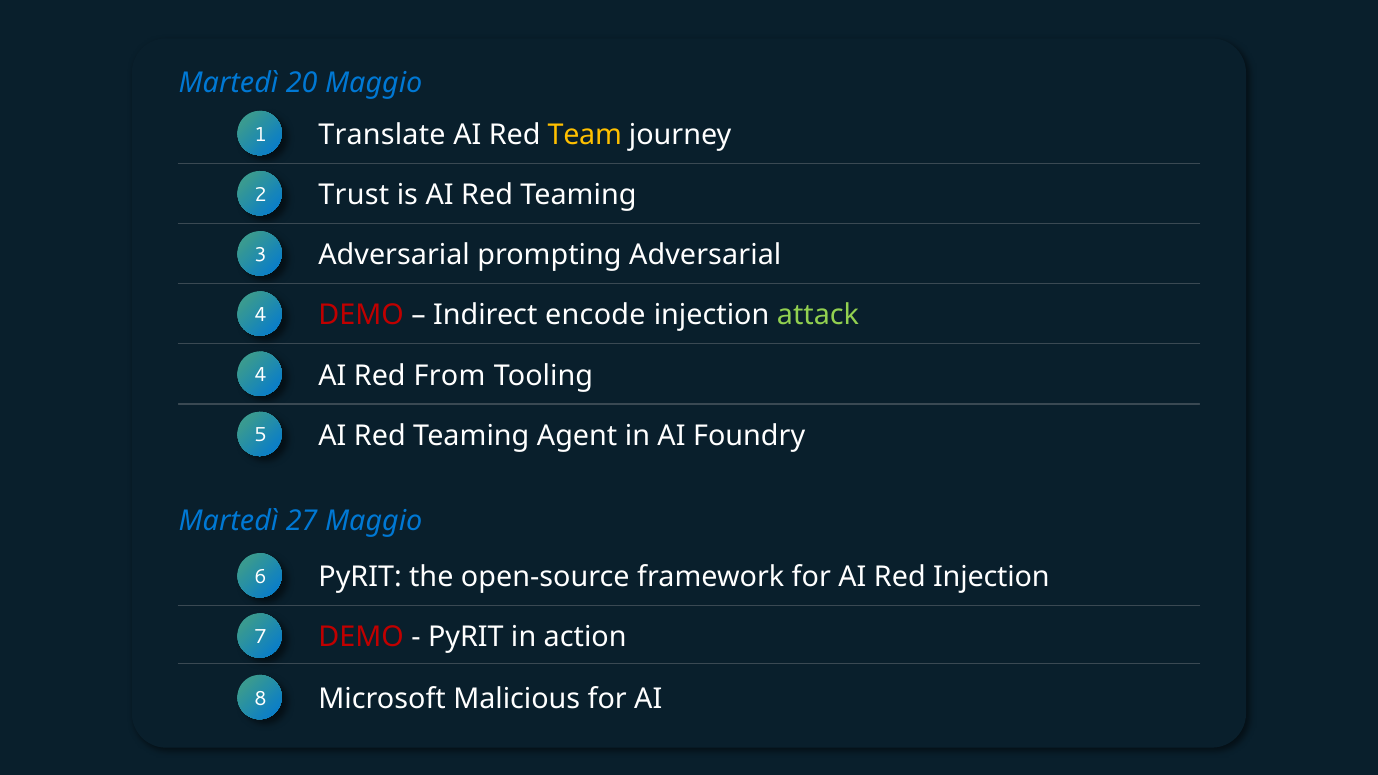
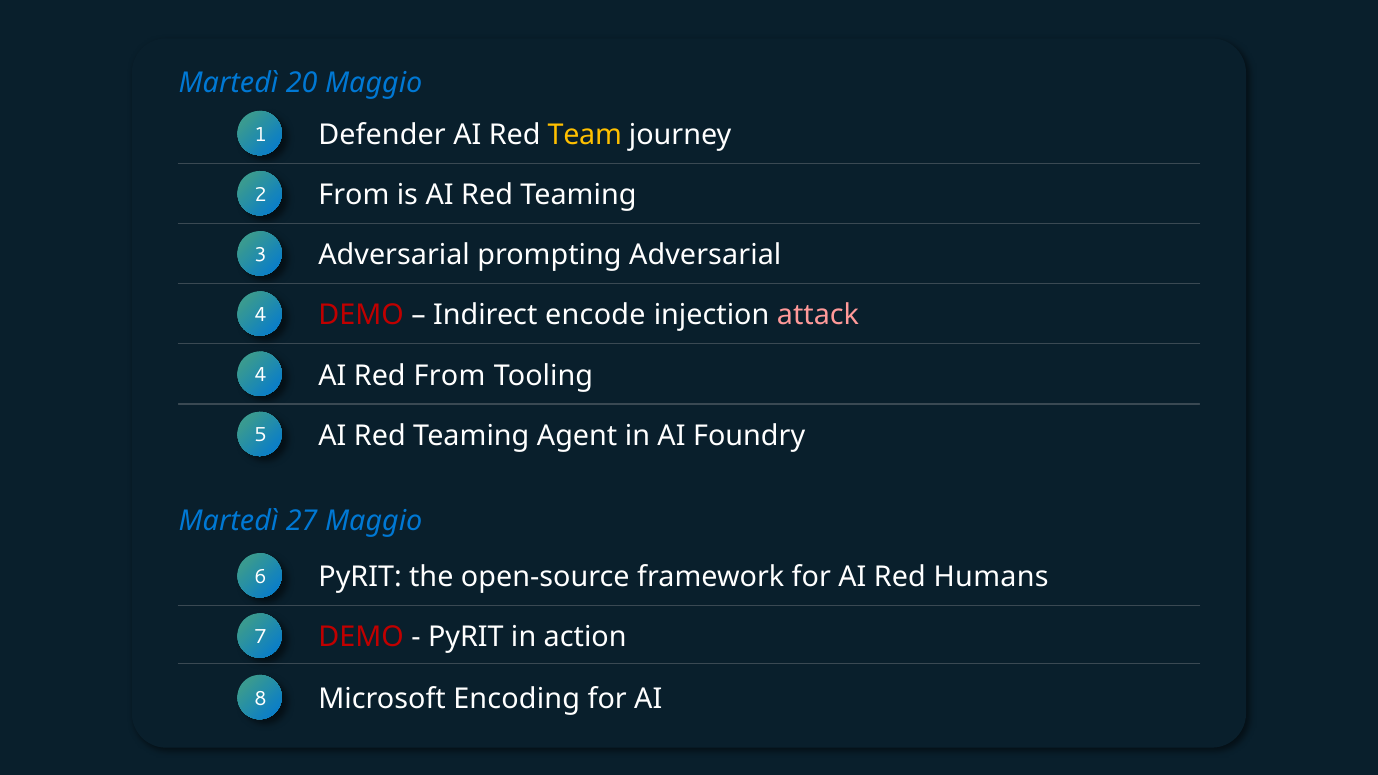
Translate: Translate -> Defender (382, 135)
Trust: Trust -> From (354, 195)
attack colour: light green -> pink (818, 316)
Red Injection: Injection -> Humans (991, 577)
Malicious: Malicious -> Encoding (517, 699)
